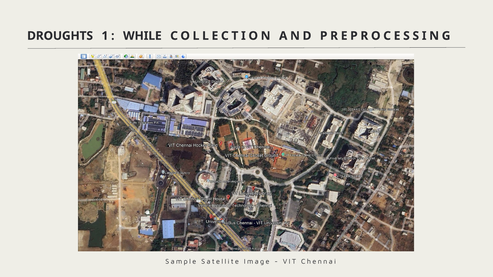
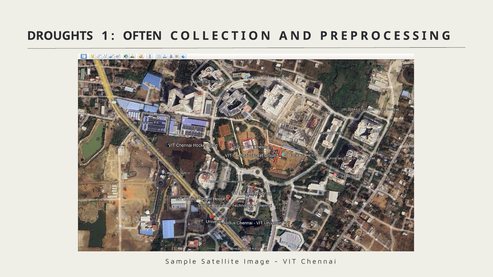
WHILE: WHILE -> OFTEN (142, 36)
